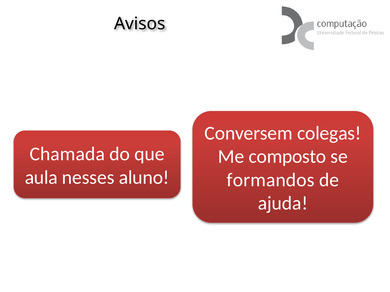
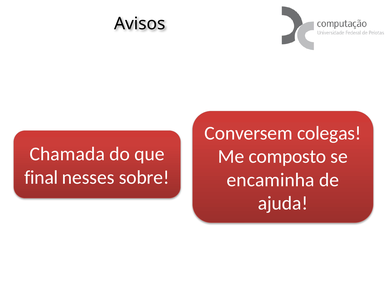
aula: aula -> final (41, 178)
aluno: aluno -> sobre (144, 178)
formandos: formandos -> encaminha (271, 180)
